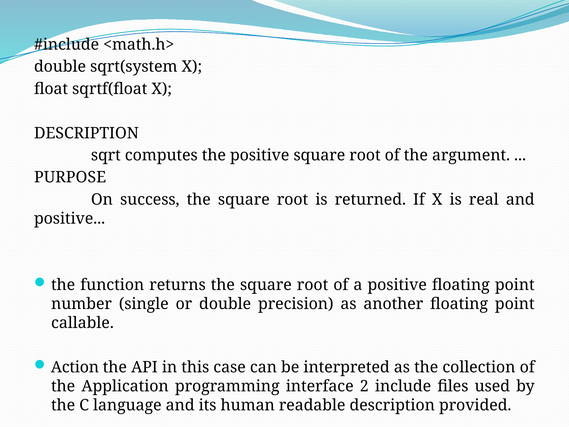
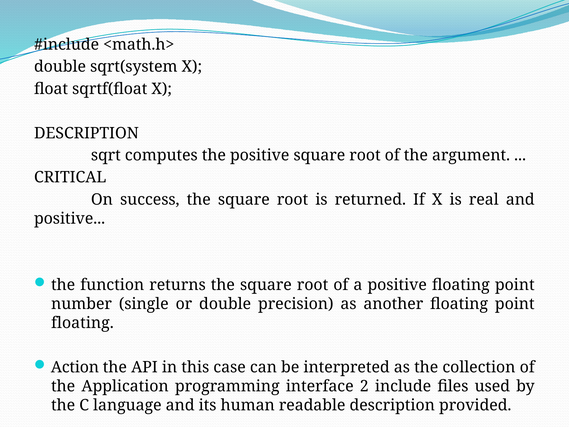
PURPOSE: PURPOSE -> CRITICAL (70, 177)
callable: callable -> floating (82, 323)
